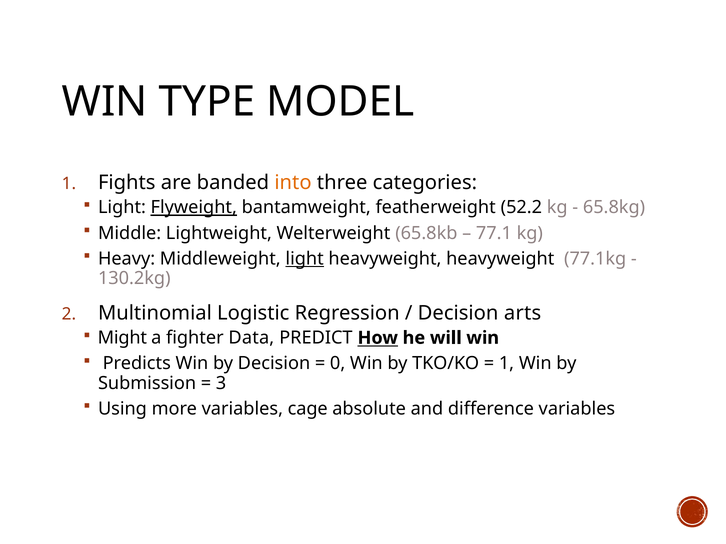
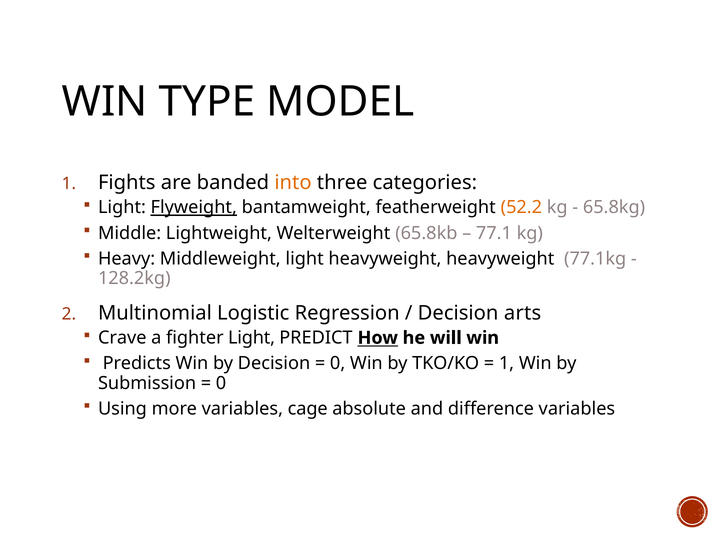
52.2 colour: black -> orange (521, 208)
light underline: present -> none (305, 259)
130.2kg: 130.2kg -> 128.2kg (134, 279)
Might: Might -> Crave (122, 338)
fighter Data: Data -> Light (252, 338)
3: 3 -> 0 (221, 383)
